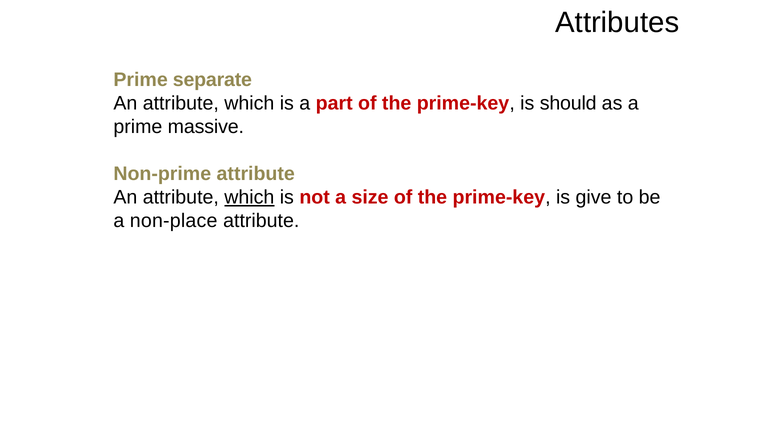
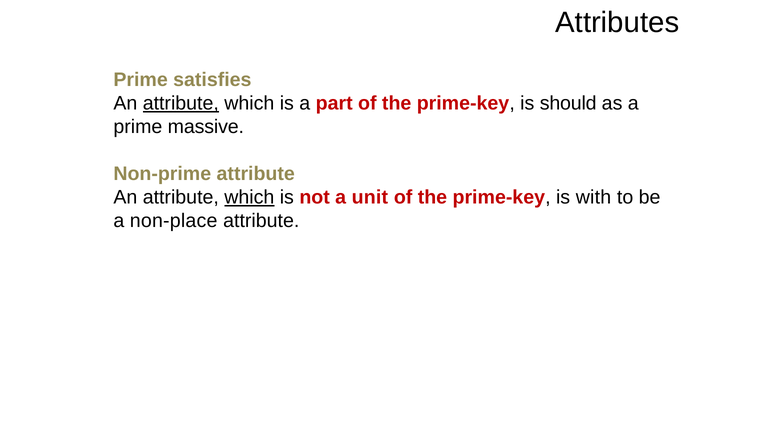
separate: separate -> satisfies (212, 80)
attribute underline: none -> present (181, 103)
size: size -> unit (370, 197)
give: give -> with (593, 197)
